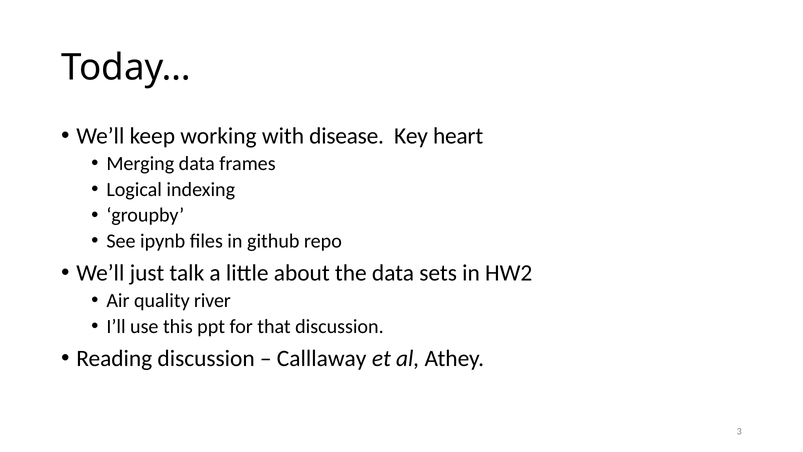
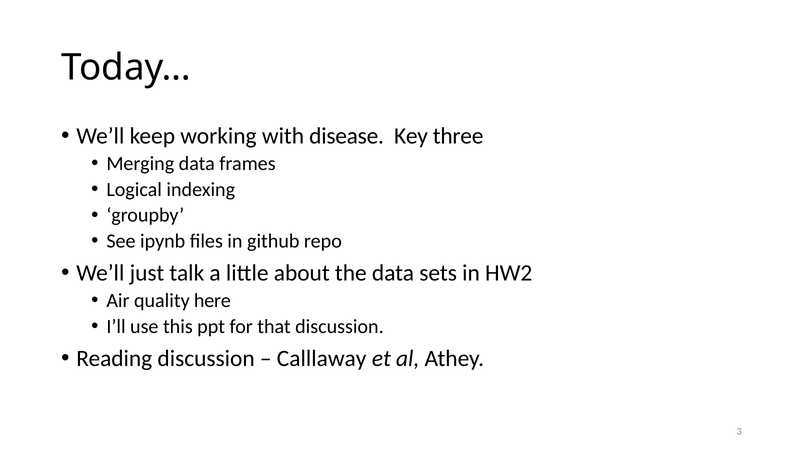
heart: heart -> three (458, 136)
river: river -> here (212, 300)
